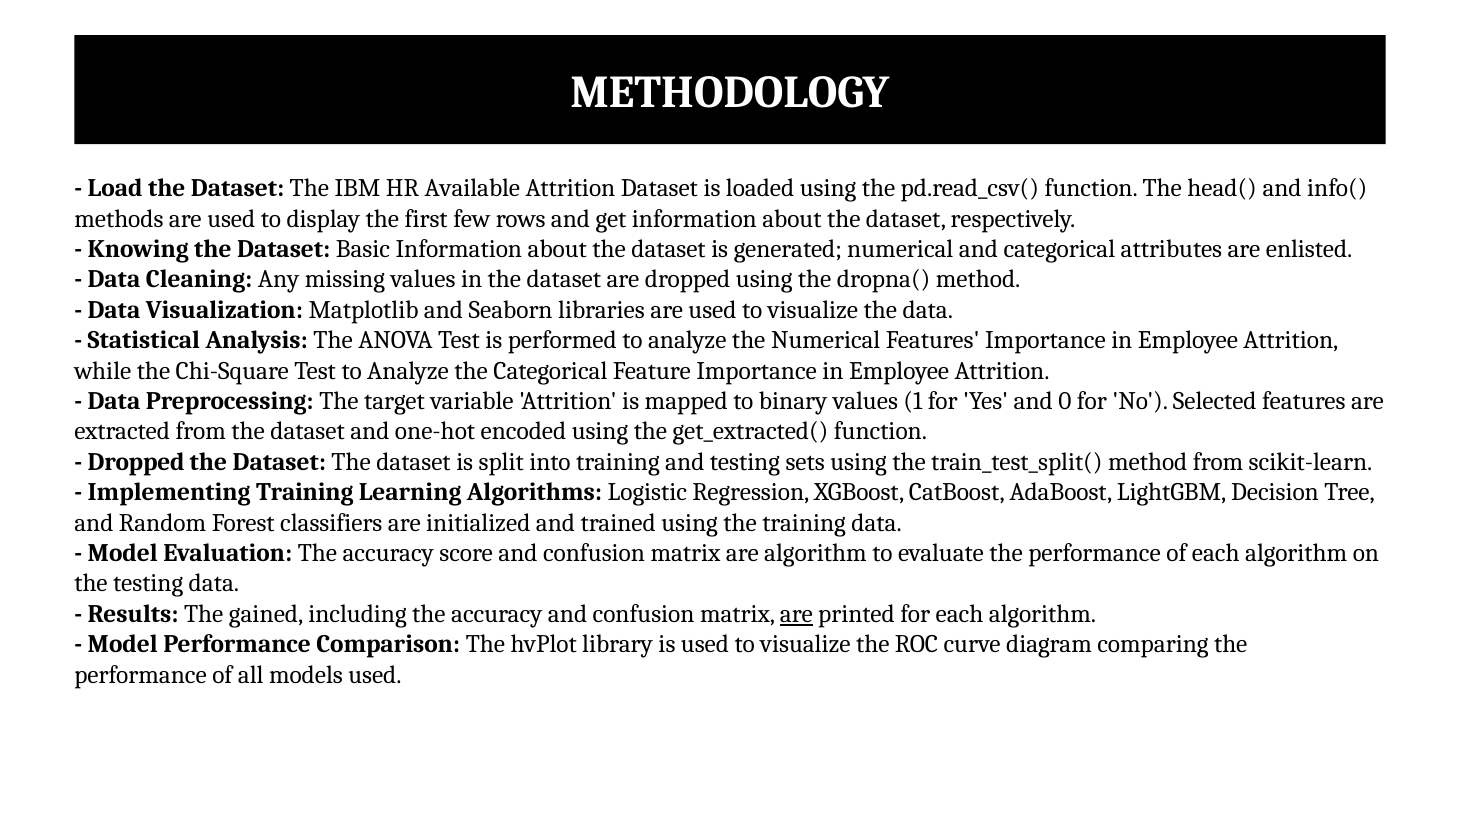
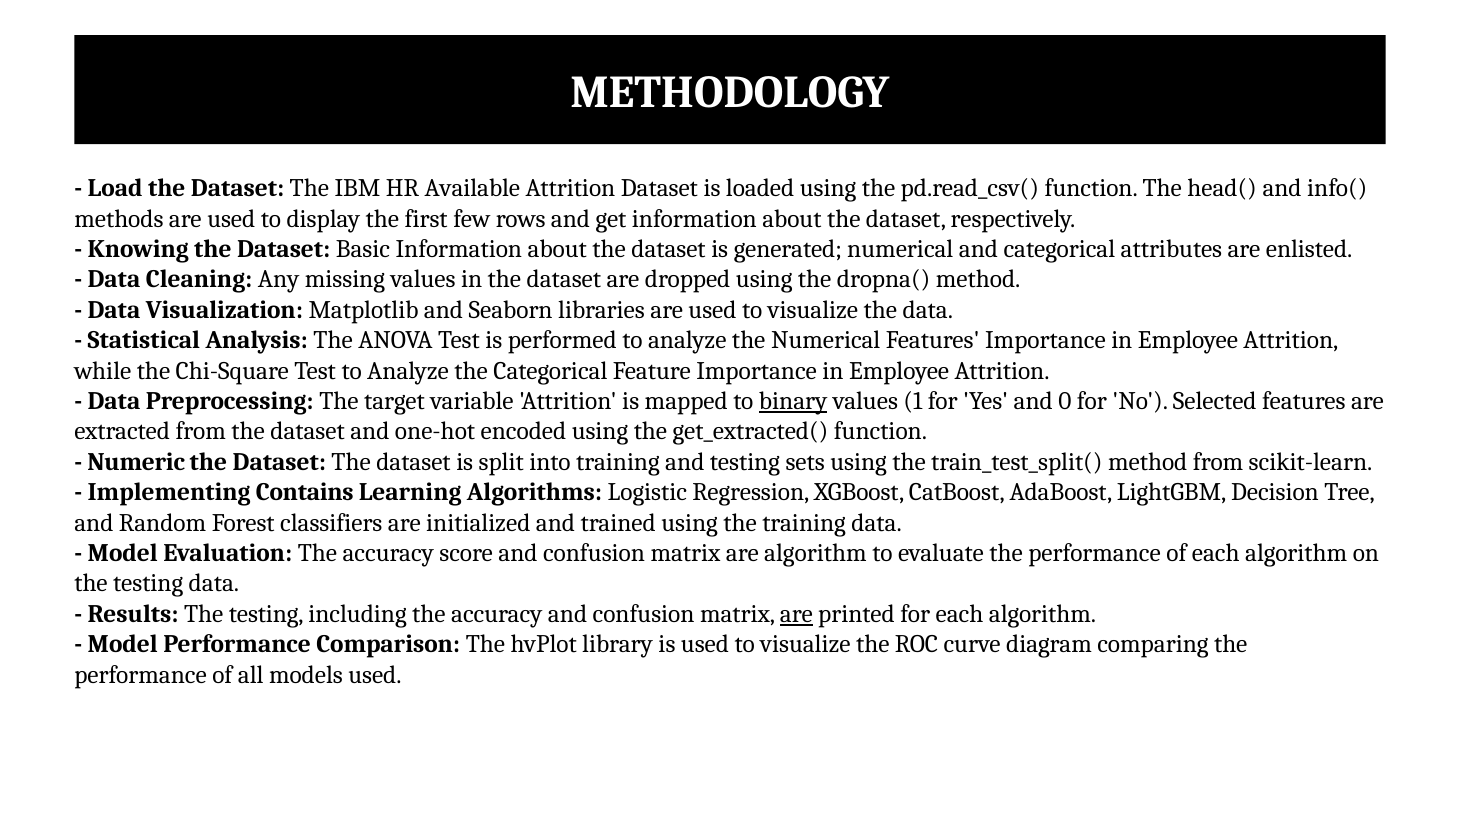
binary underline: none -> present (793, 401)
Dropped: Dropped -> Numeric (136, 462)
Implementing Training: Training -> Contains (305, 493)
Results The gained: gained -> testing (266, 614)
